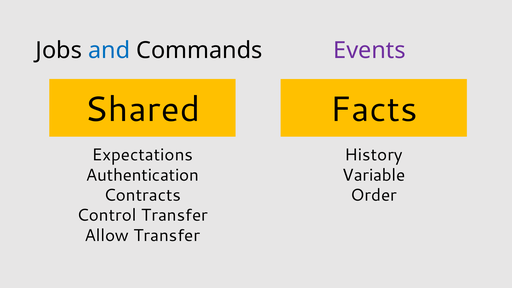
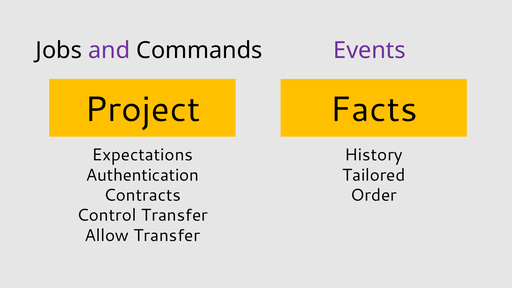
and colour: blue -> purple (109, 51)
Shared: Shared -> Project (142, 109)
Variable: Variable -> Tailored (374, 175)
